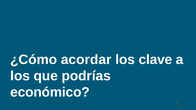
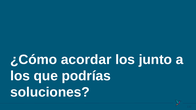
clave: clave -> junto (155, 60)
económico: económico -> soluciones (50, 92)
